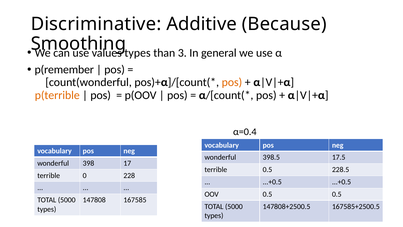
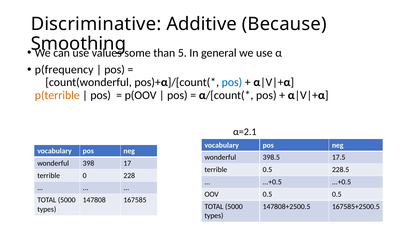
types: types -> some (138, 53)
3: 3 -> 5 (182, 53)
p(remember: p(remember -> p(frequency (64, 70)
pos colour: orange -> blue (232, 82)
α=0.4: α=0.4 -> α=2.1 (245, 132)
